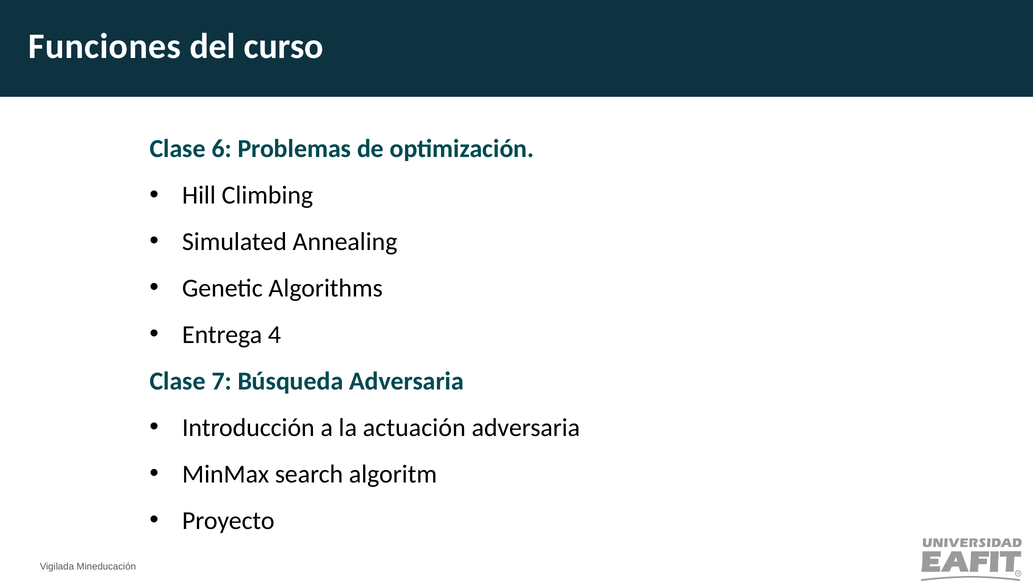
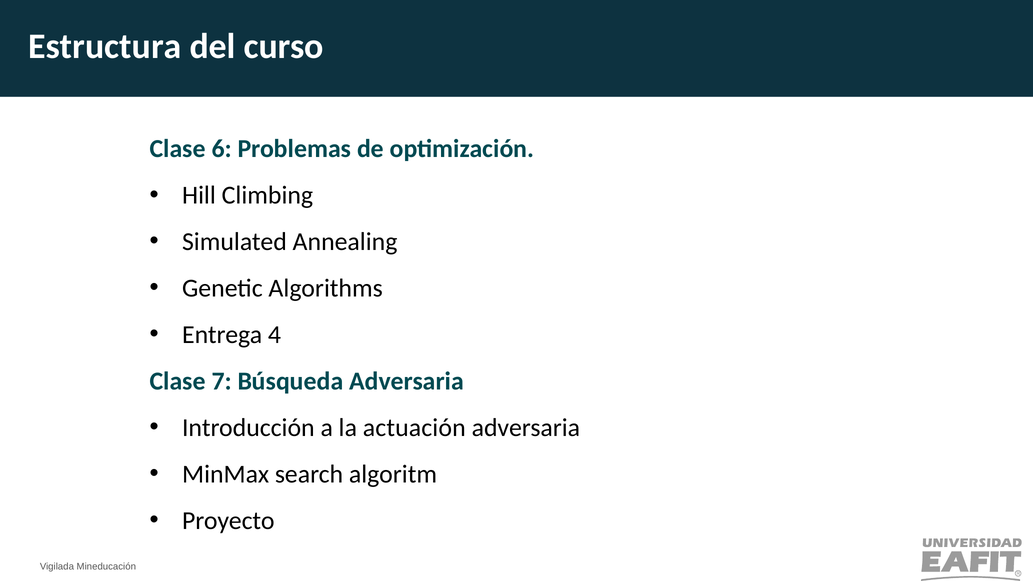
Funciones: Funciones -> Estructura (105, 47)
